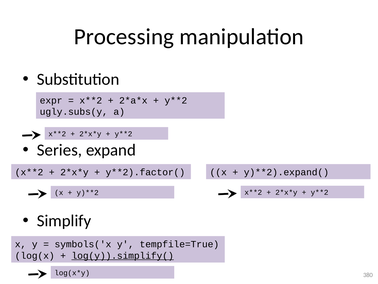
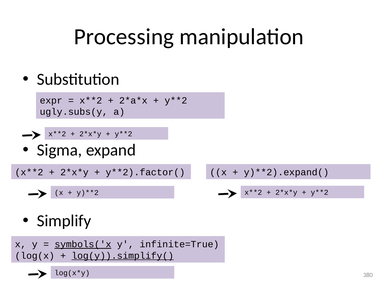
Series: Series -> Sigma (60, 150)
symbols('x underline: none -> present (83, 244)
tempfile=True: tempfile=True -> infinite=True (179, 244)
